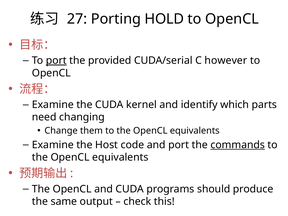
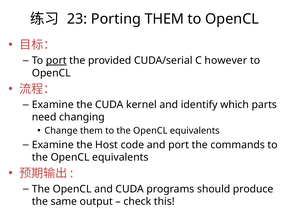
27: 27 -> 23 (77, 19)
Porting HOLD: HOLD -> THEM (164, 19)
commands underline: present -> none (238, 145)
